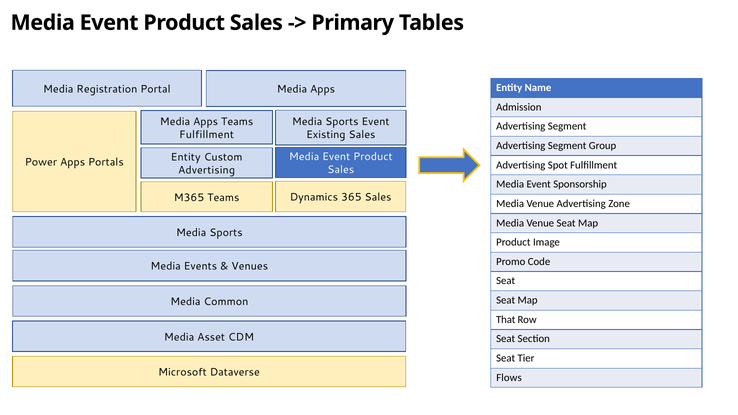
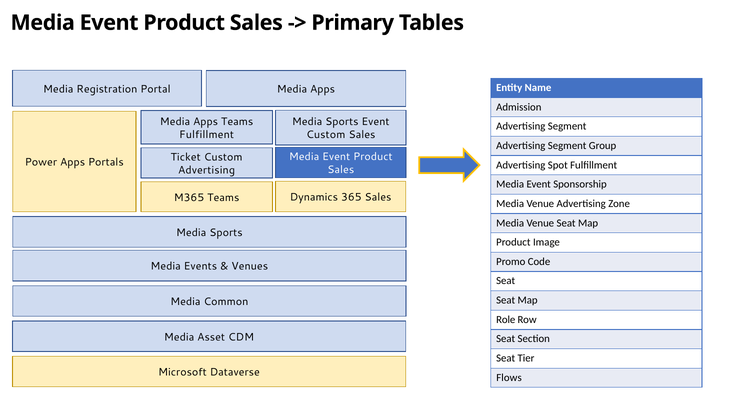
Existing: Existing -> Custom (326, 135)
Entity: Entity -> Ticket (186, 157)
That: That -> Role (506, 320)
